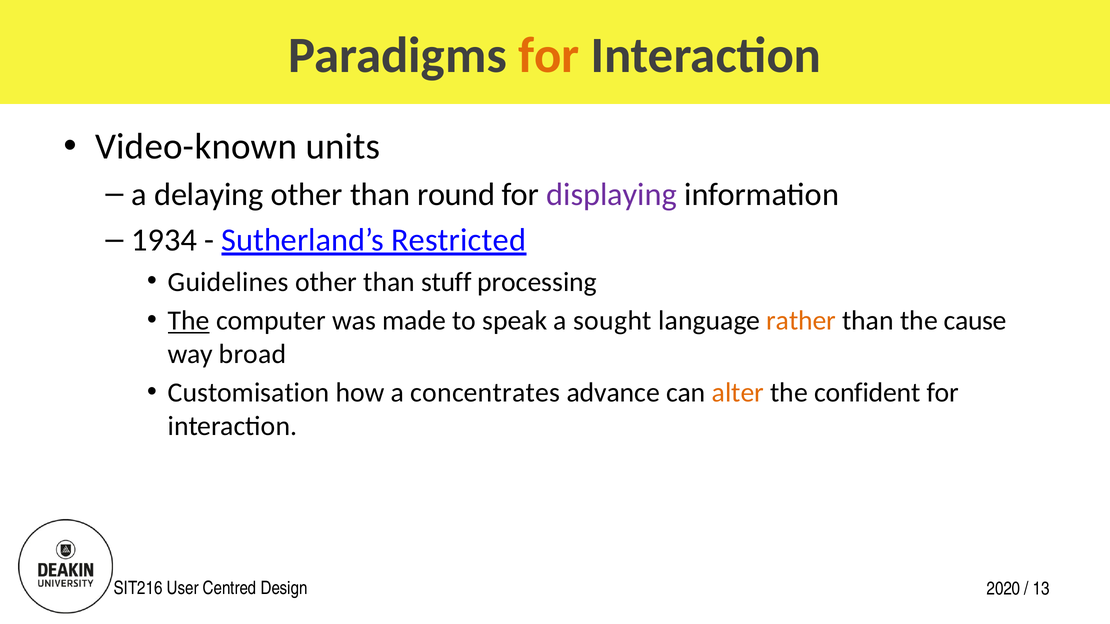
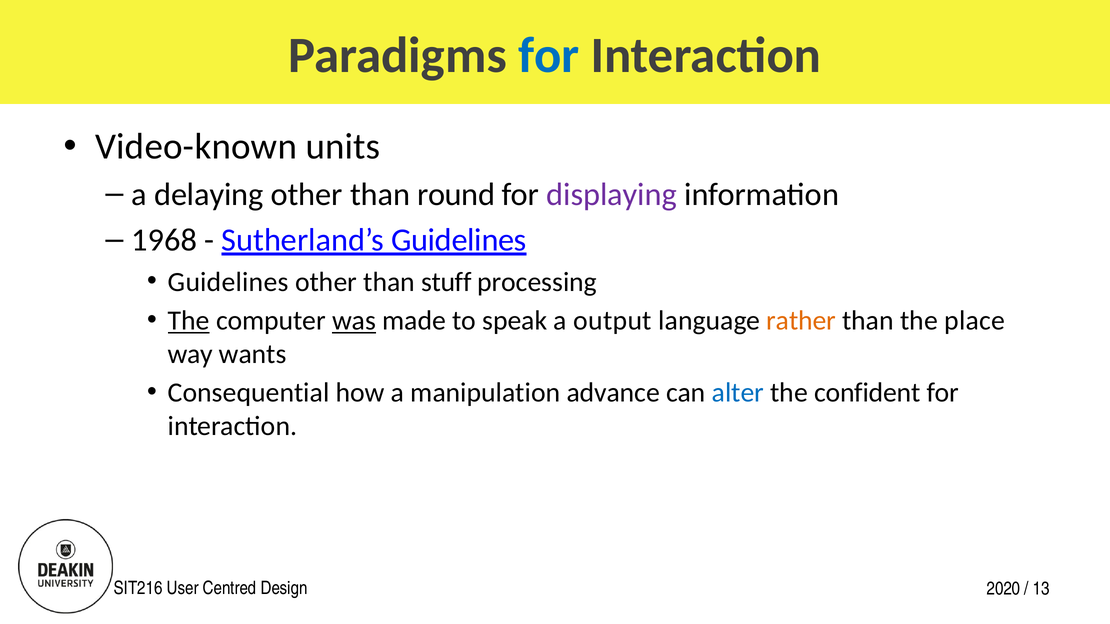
for colour: orange -> blue (549, 56)
1934: 1934 -> 1968 (164, 240)
Sutherland’s Restricted: Restricted -> Guidelines (459, 240)
was underline: none -> present (354, 321)
sought: sought -> output (613, 321)
cause: cause -> place (975, 321)
broad: broad -> wants (253, 354)
Customisation: Customisation -> Consequential (249, 393)
concentrates: concentrates -> manipulation (485, 393)
alter colour: orange -> blue (738, 393)
